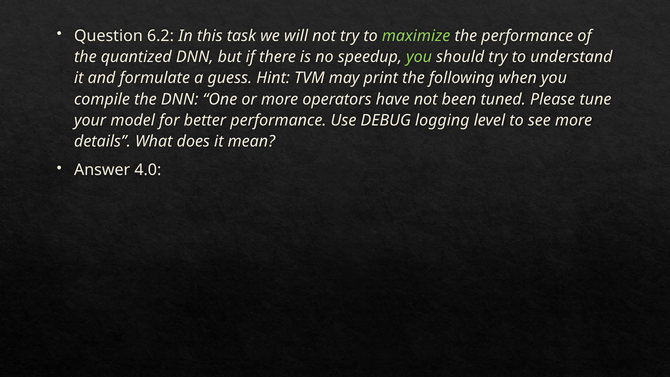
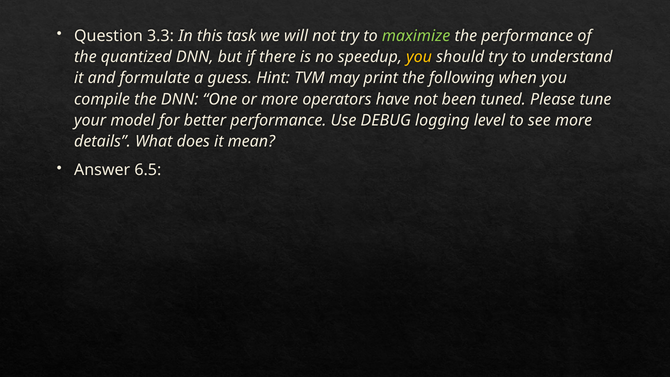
6.2: 6.2 -> 3.3 (160, 36)
you colour: light green -> yellow (419, 57)
4.0: 4.0 -> 6.5 (148, 170)
